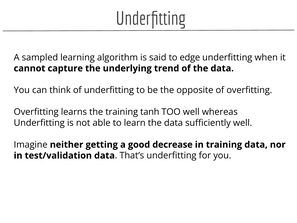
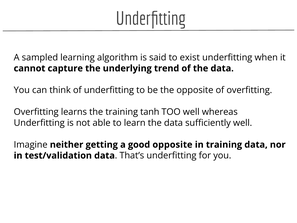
edge: edge -> exist (190, 57)
good decrease: decrease -> opposite (172, 145)
